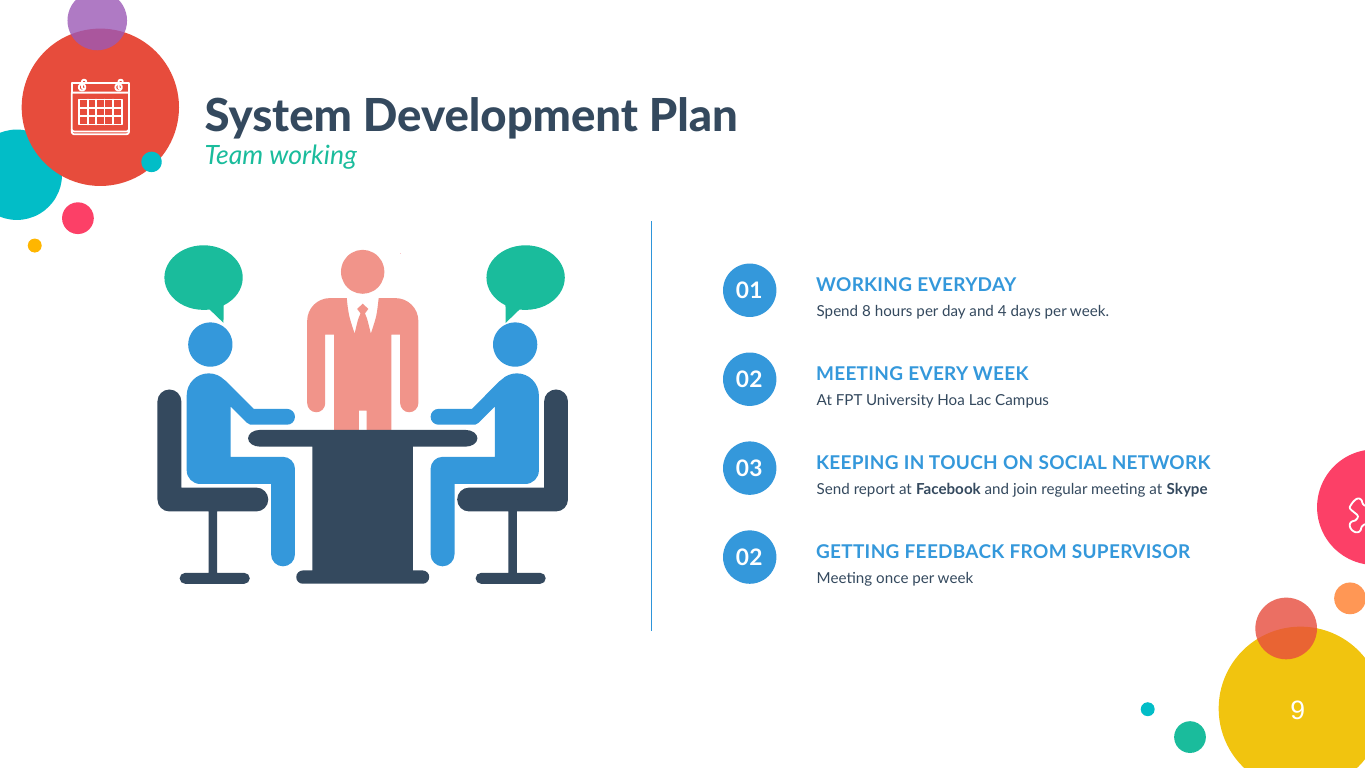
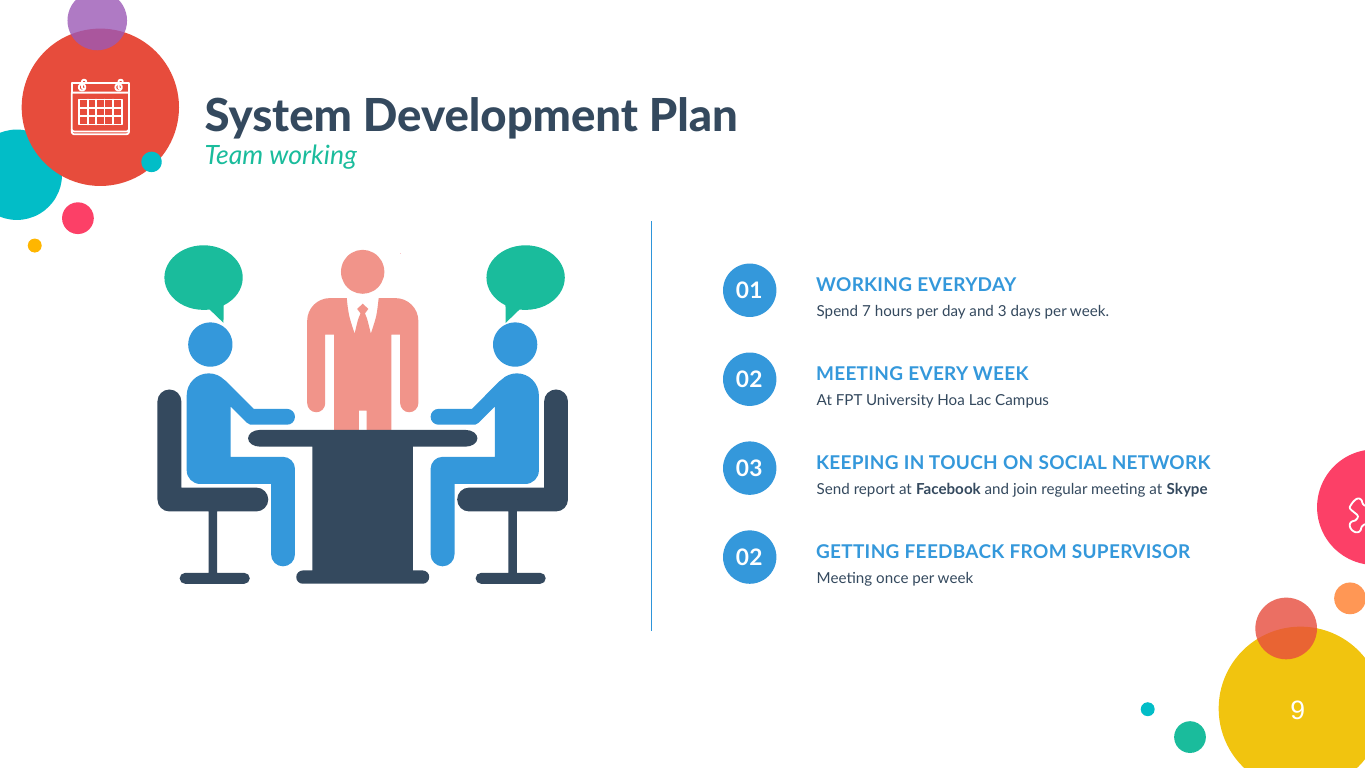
8: 8 -> 7 (867, 312)
4: 4 -> 3 (1002, 312)
